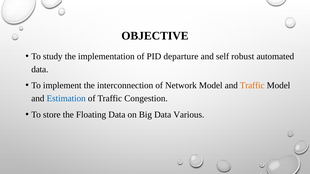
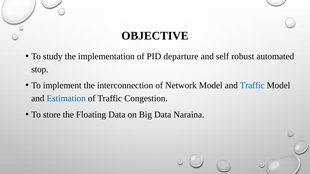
data: data -> stop (40, 69)
Traffic colour: orange -> blue (252, 86)
Various: Various -> Naraina (189, 115)
